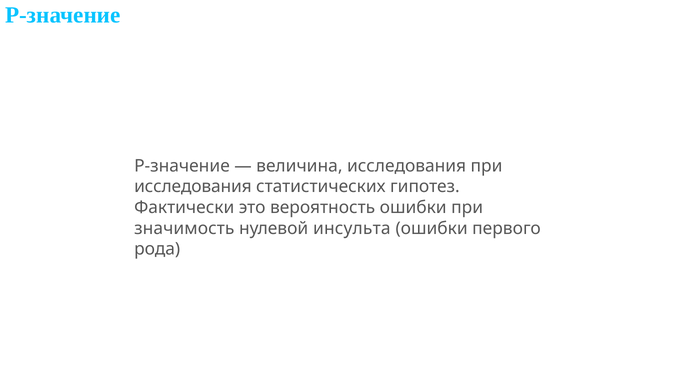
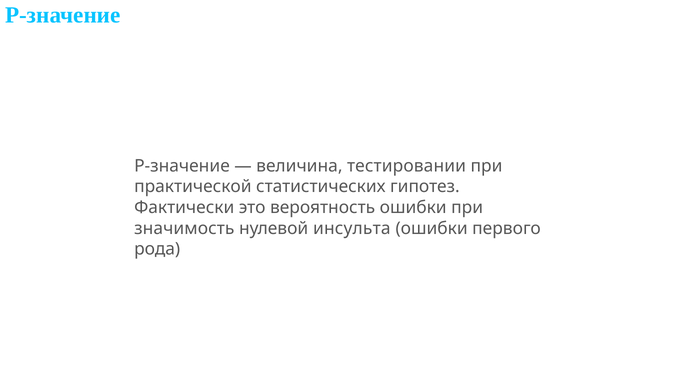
величина исследования: исследования -> тестировании (407, 166)
исследования: исследования -> практической (193, 187)
